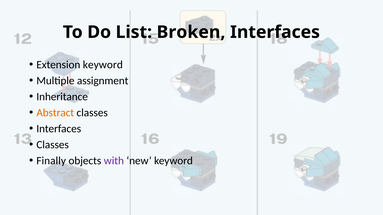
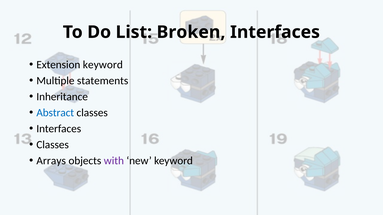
assignment: assignment -> statements (103, 81)
Abstract colour: orange -> blue (55, 113)
Finally: Finally -> Arrays (51, 161)
